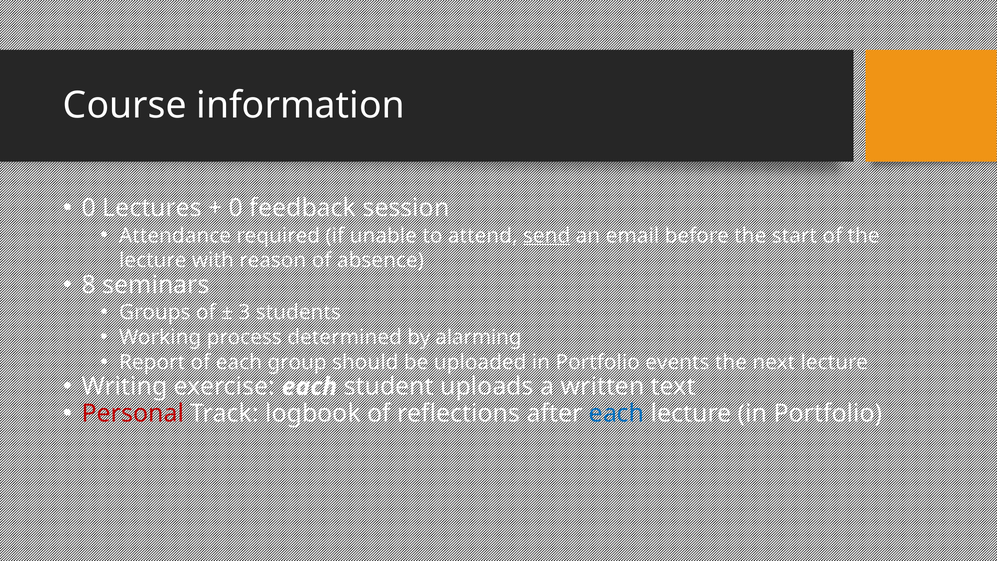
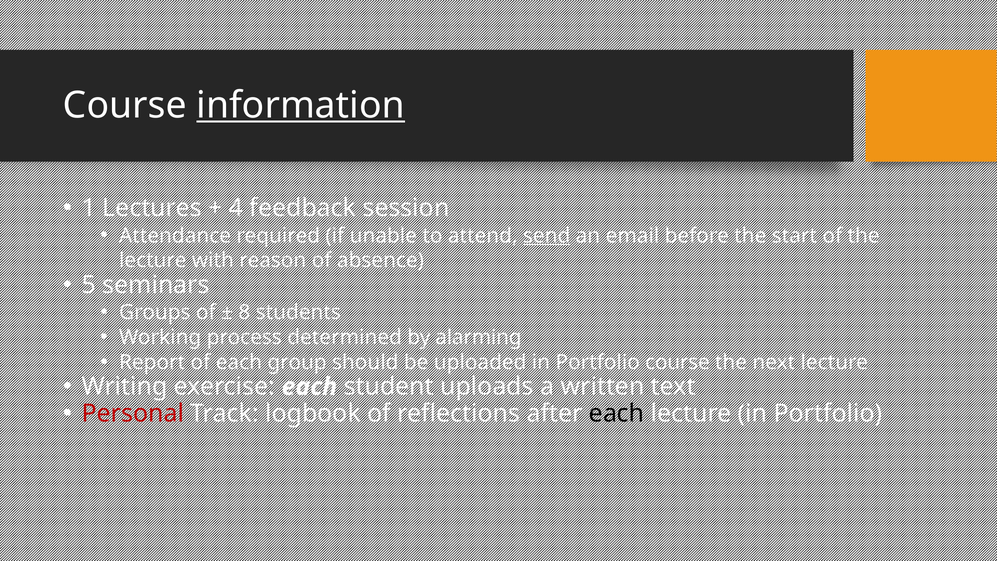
information underline: none -> present (301, 106)
0: 0 -> 1 (89, 208)
0: 0 -> 4 (236, 208)
8: 8 -> 5 (89, 285)
3: 3 -> 8 (244, 312)
Portfolio events: events -> course (677, 362)
each colour: blue -> black (617, 413)
